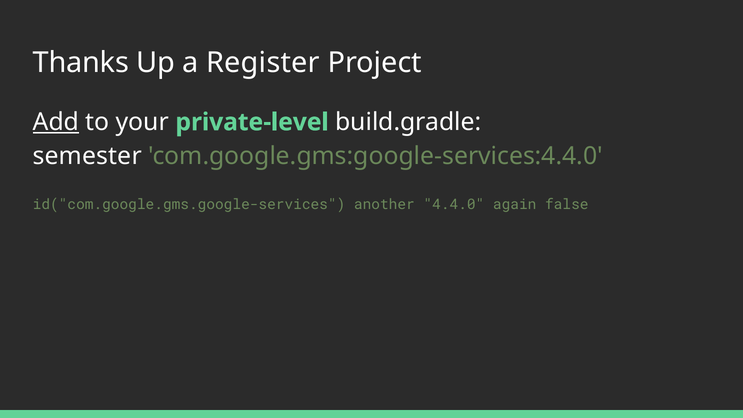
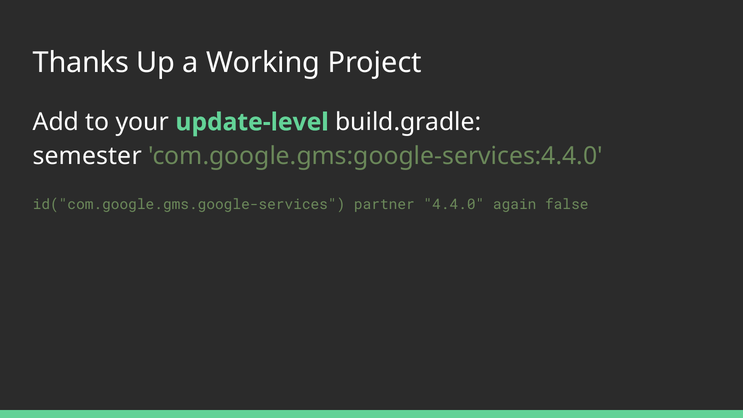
Register: Register -> Working (263, 63)
Add underline: present -> none (56, 122)
private-level: private-level -> update-level (252, 122)
another: another -> partner (384, 205)
